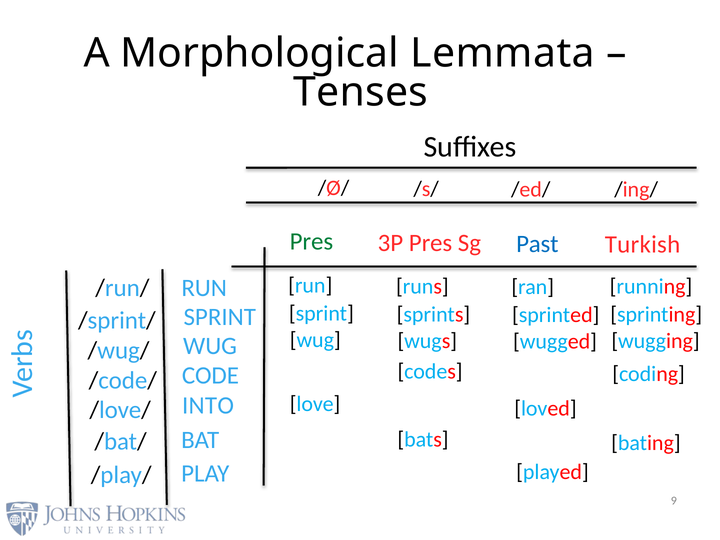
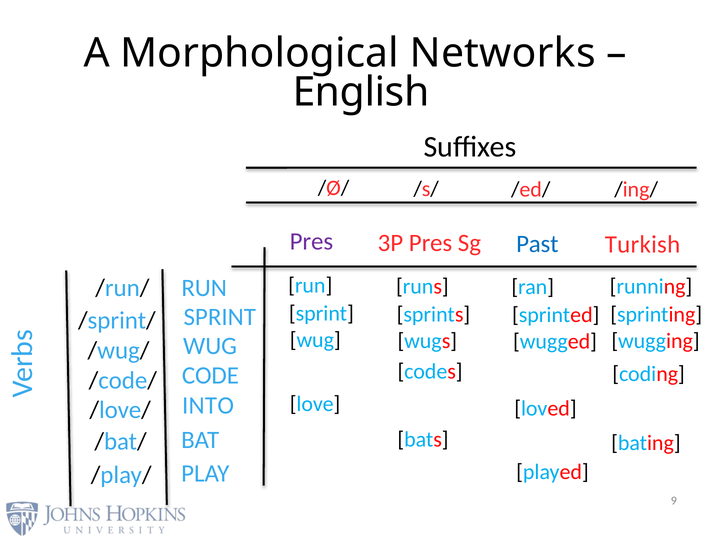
Lemmata: Lemmata -> Networks (503, 53)
Tenses: Tenses -> English (361, 92)
Pres colour: green -> purple (311, 242)
